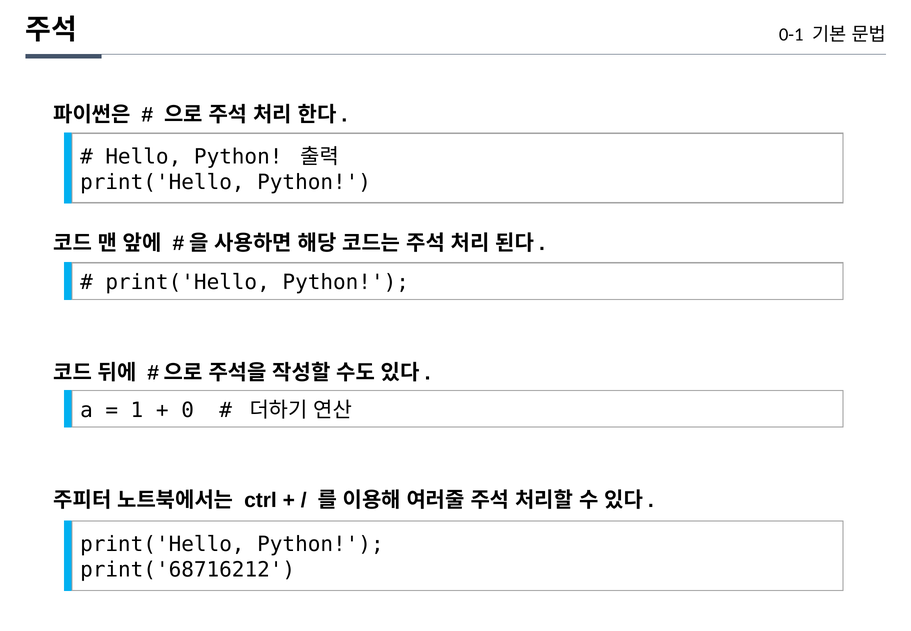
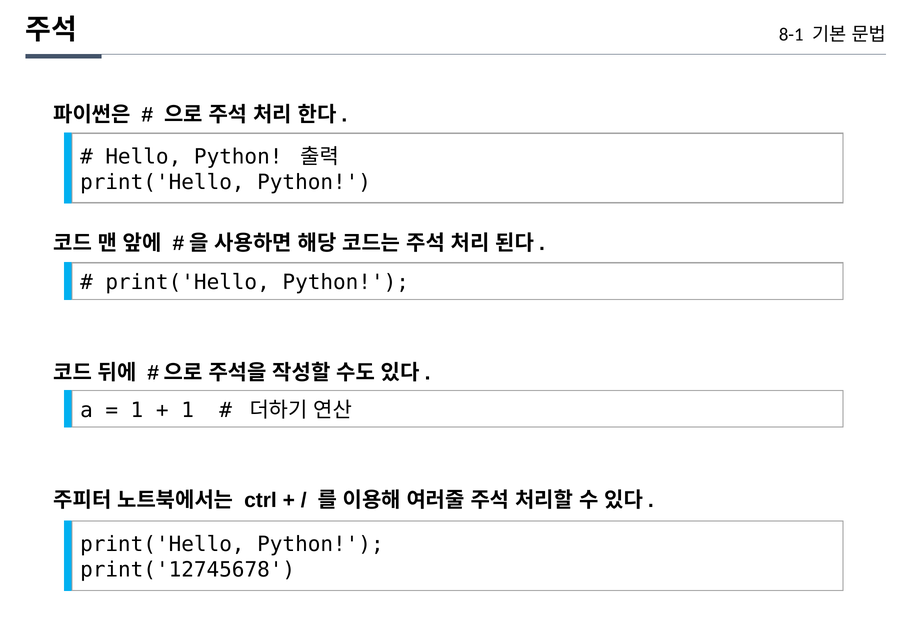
0-1: 0-1 -> 8-1 (791, 34)
0: 0 -> 1 (188, 410)
print('68716212: print('68716212 -> print('12745678 (188, 569)
